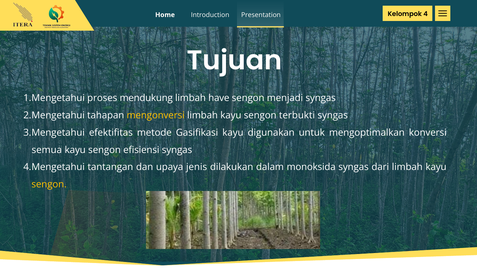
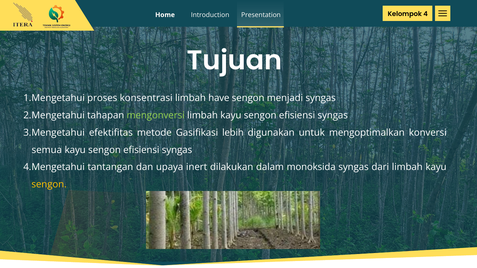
mendukung: mendukung -> konsentrasi (146, 98)
mengonversi colour: yellow -> light green (156, 116)
limbah kayu sengon terbukti: terbukti -> efisiensi (297, 116)
Gasifikasi kayu: kayu -> lebih (233, 133)
jenis: jenis -> inert (197, 167)
